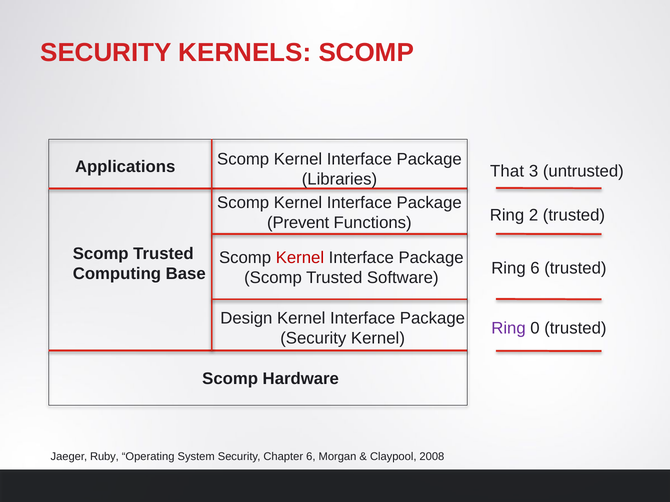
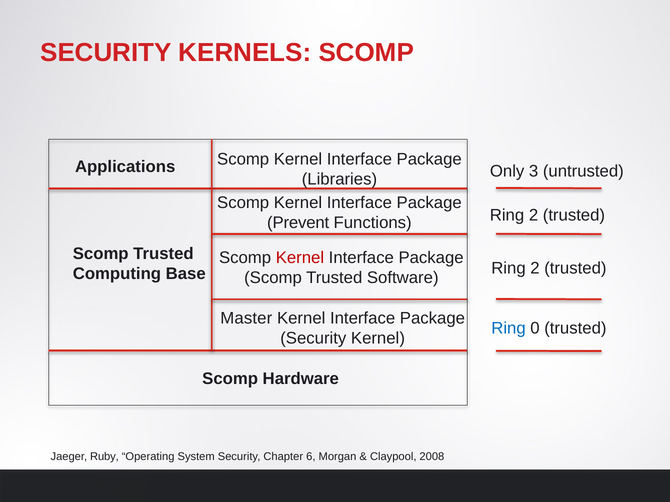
That: That -> Only (507, 171)
6: 6 -> 2 (535, 269)
Design: Design -> Master (246, 319)
Ring colour: purple -> blue (509, 329)
